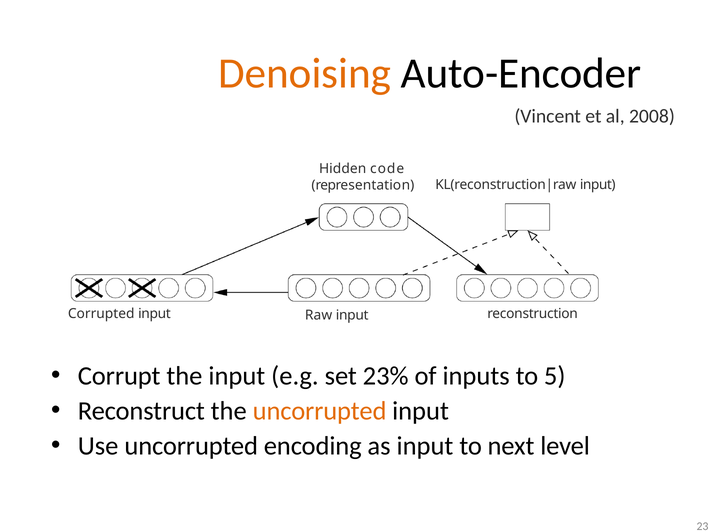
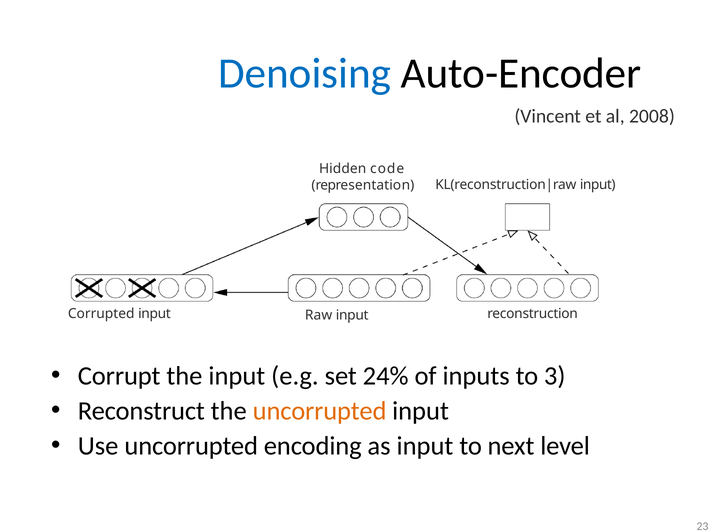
Denoising colour: orange -> blue (305, 74)
23%: 23% -> 24% (386, 376)
5: 5 -> 3 (555, 376)
